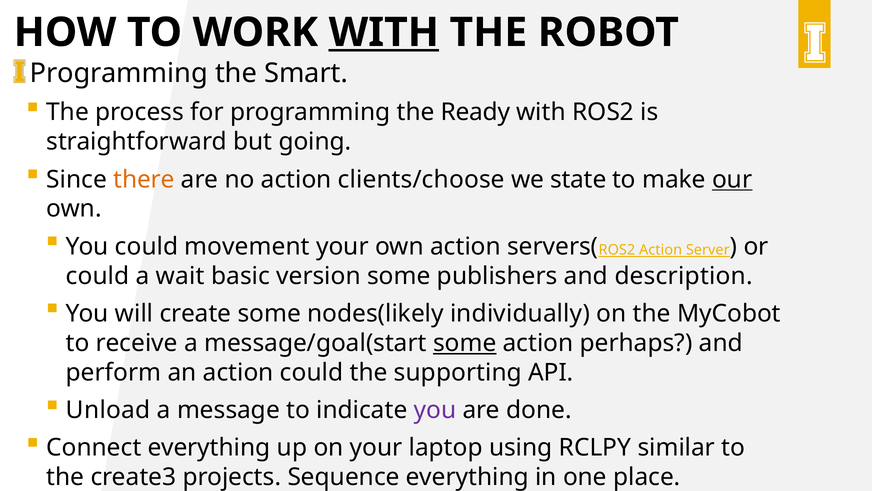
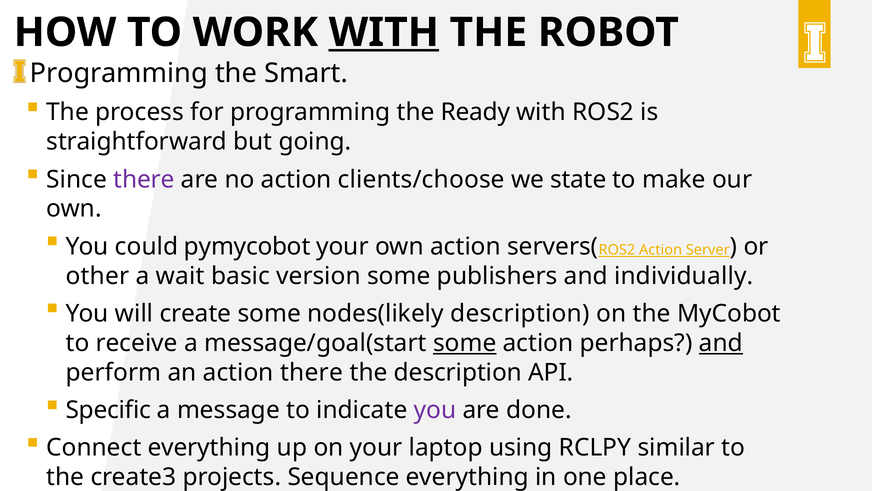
there colour: orange -> purple (144, 179)
our underline: present -> none (732, 179)
movement: movement -> pymycobot (247, 246)
could: could -> other (98, 276)
description: description -> individually (684, 276)
nodes(likely individually: individually -> description (520, 313)
and underline: none -> present (721, 343)
action could: could -> there (312, 372)
the supporting: supporting -> description (458, 372)
Unload: Unload -> Specific (108, 410)
